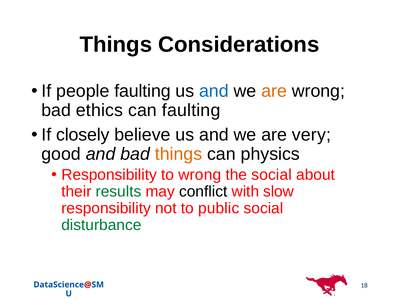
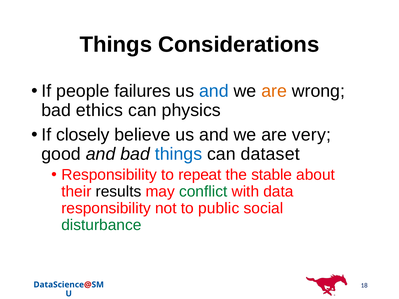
people faulting: faulting -> failures (143, 91)
can faulting: faulting -> physics (191, 110)
things colour: orange -> blue (179, 154)
physics: physics -> dataset (270, 154)
to wrong: wrong -> repeat (200, 175)
the social: social -> stable (272, 175)
results colour: green -> black (119, 192)
conﬂict colour: black -> green (203, 192)
slow: slow -> data (278, 192)
